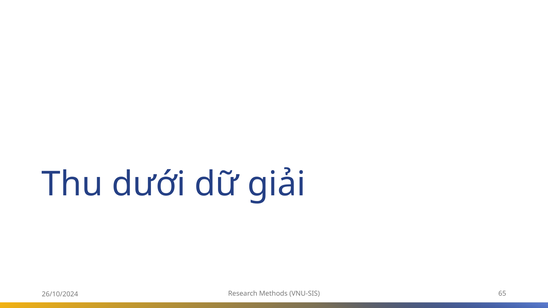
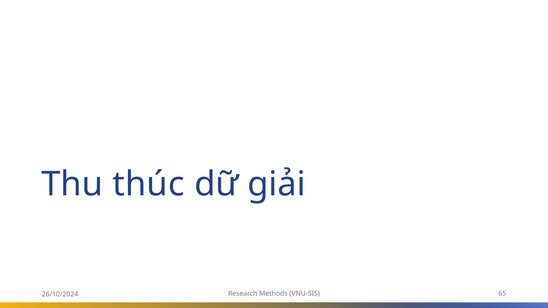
dưới: dưới -> thúc (149, 184)
